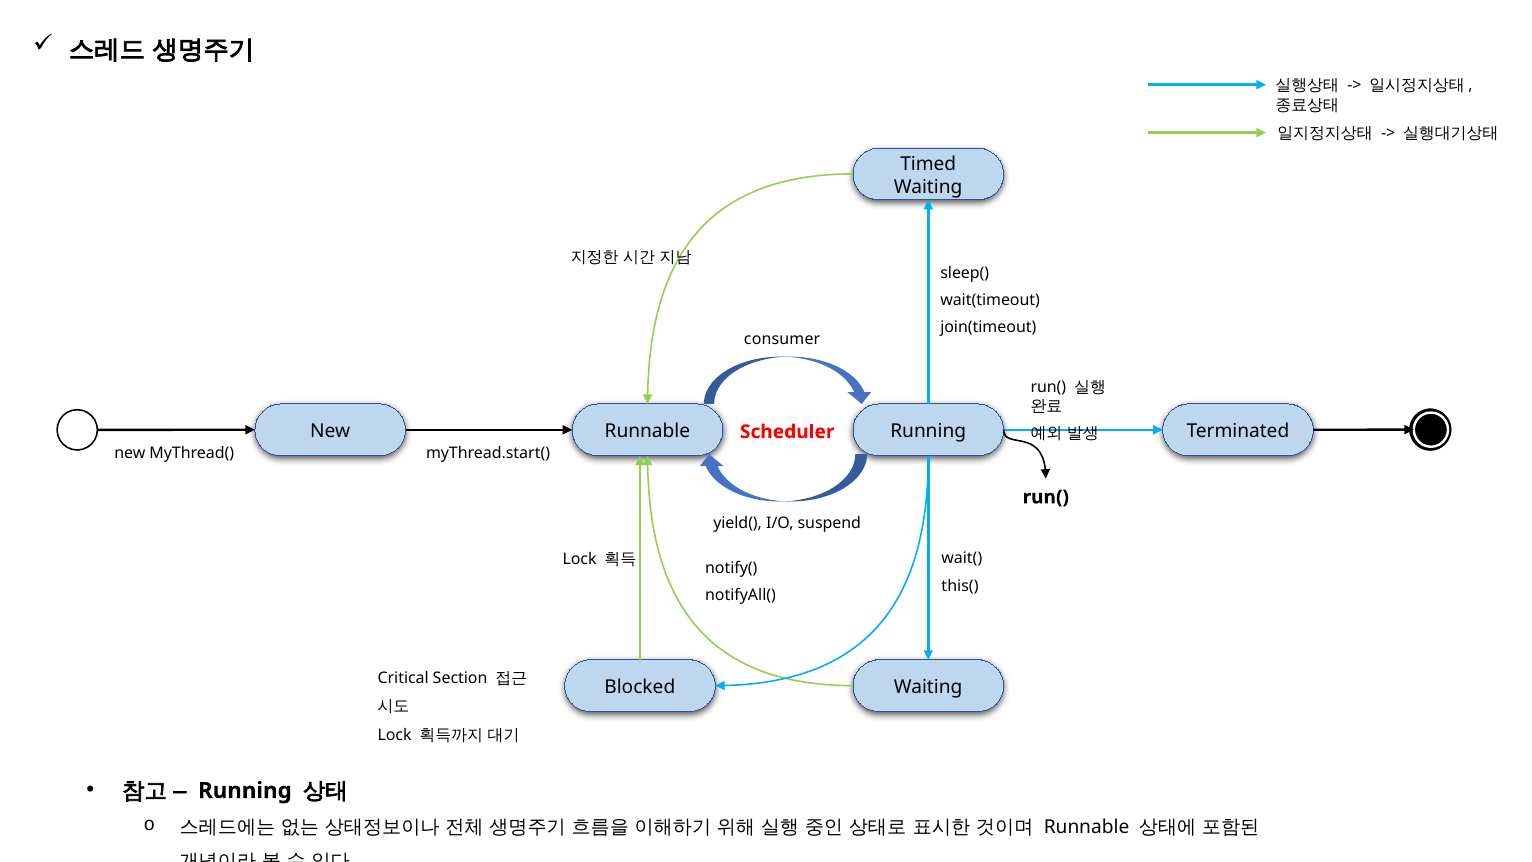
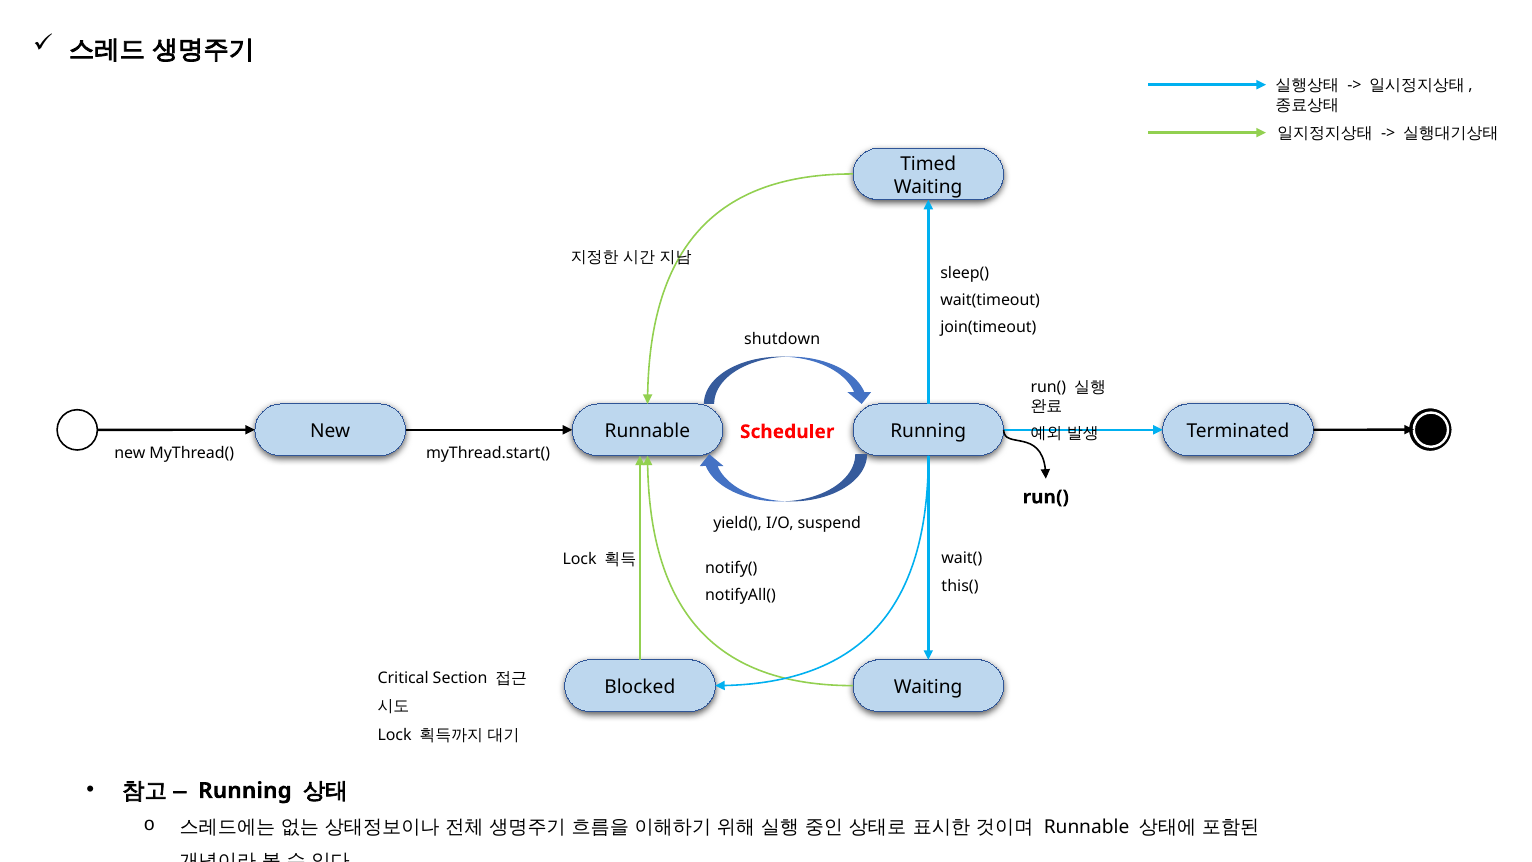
consumer: consumer -> shutdown (782, 339)
